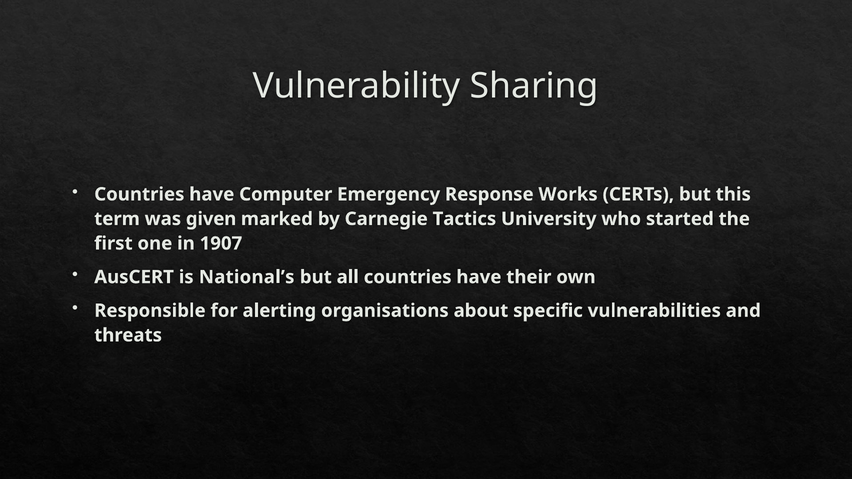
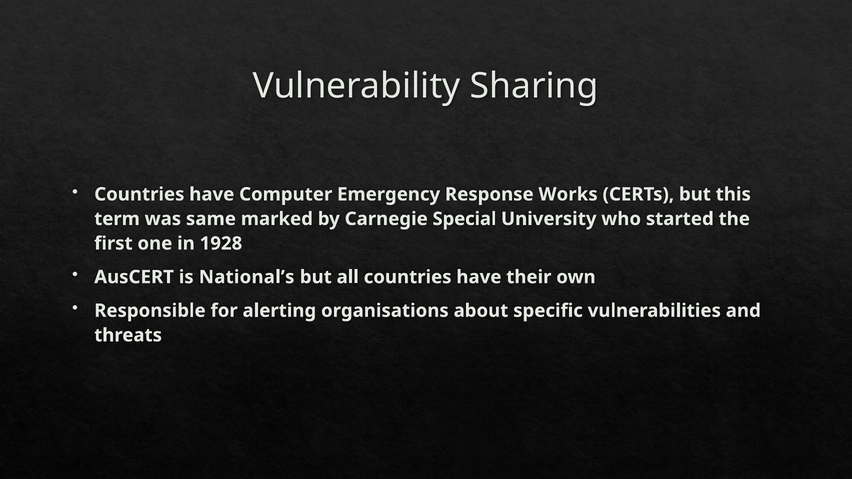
given: given -> same (211, 219)
Tactics: Tactics -> Special (464, 219)
1907: 1907 -> 1928 (221, 244)
